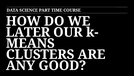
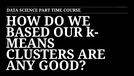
LATER: LATER -> BASED (28, 32)
